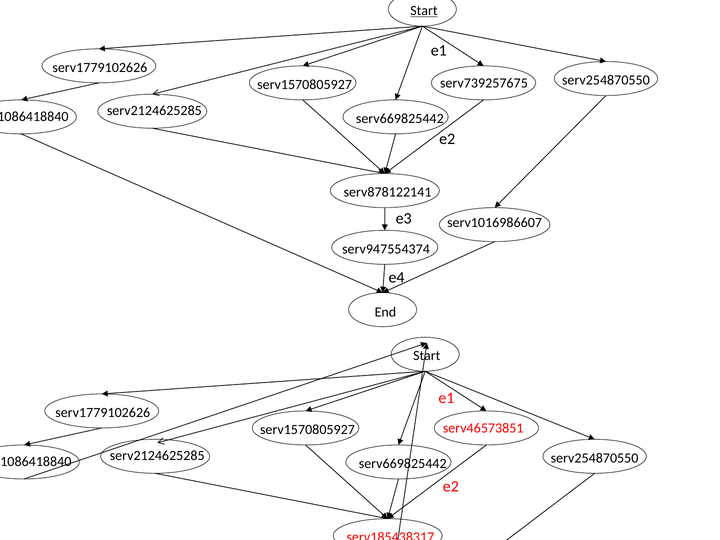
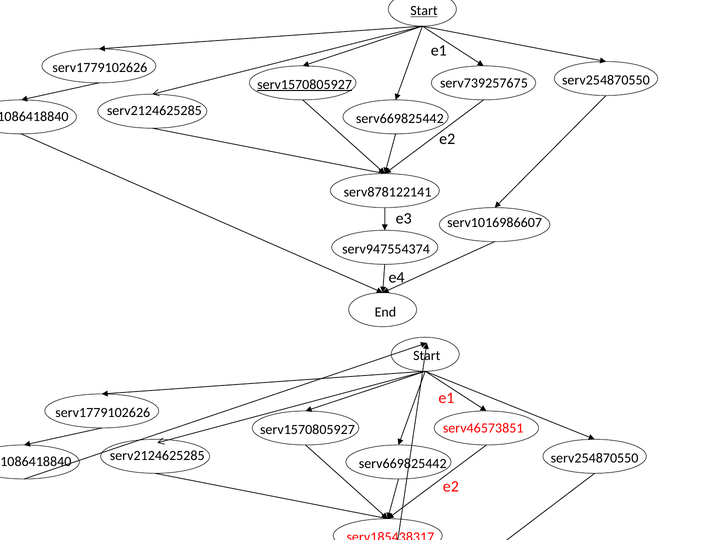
serv1570805927 underline: none -> present (305, 84)
